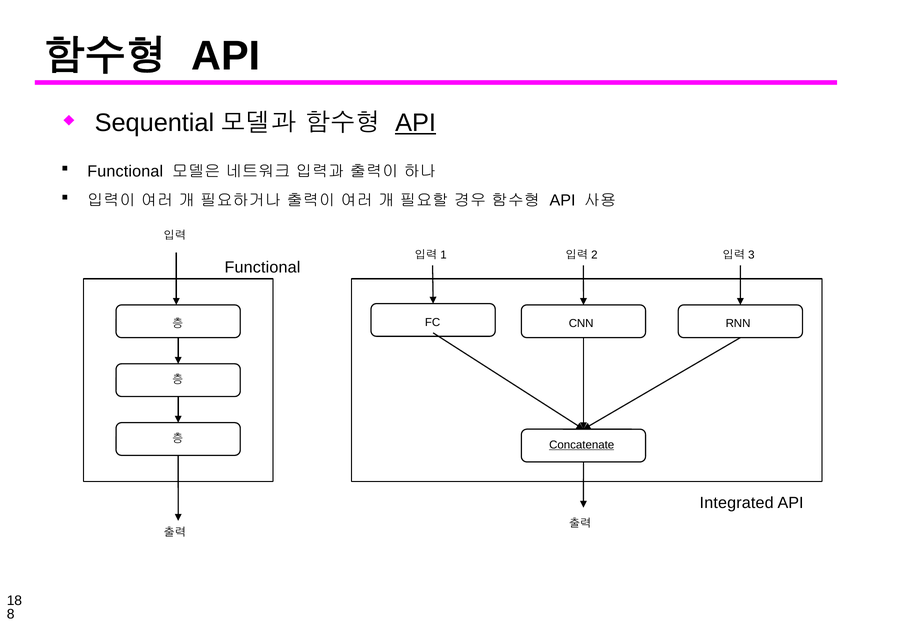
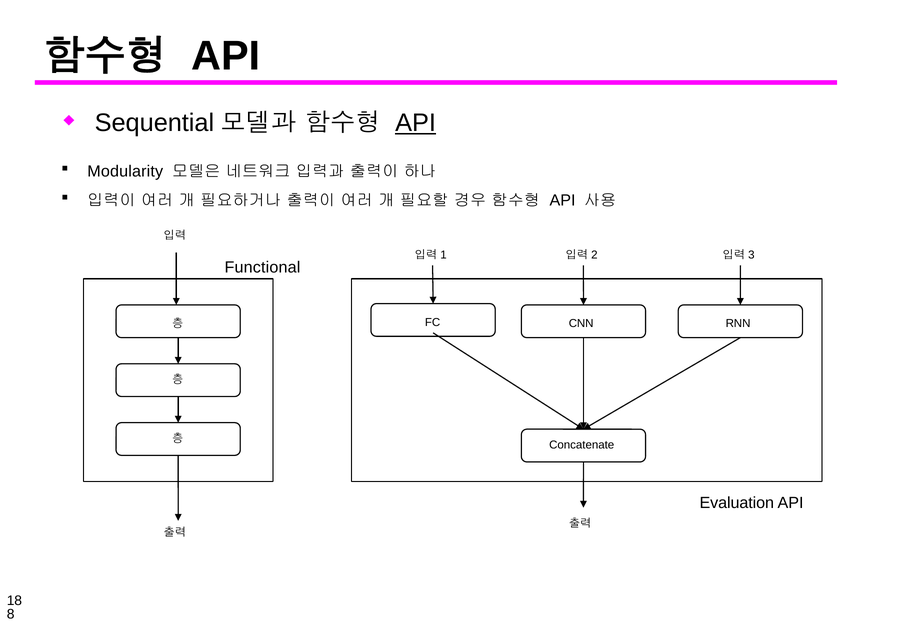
Functional: Functional -> Modularity (125, 171)
Concatenate underline: present -> none (582, 445)
Integrated: Integrated -> Evaluation (737, 503)
